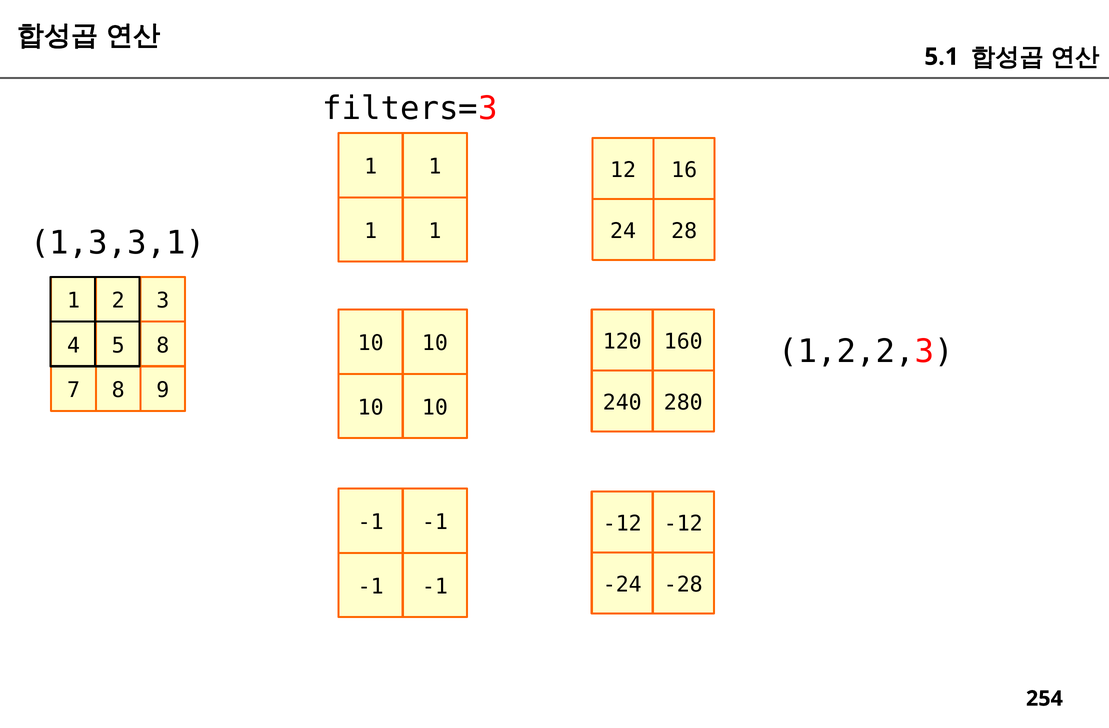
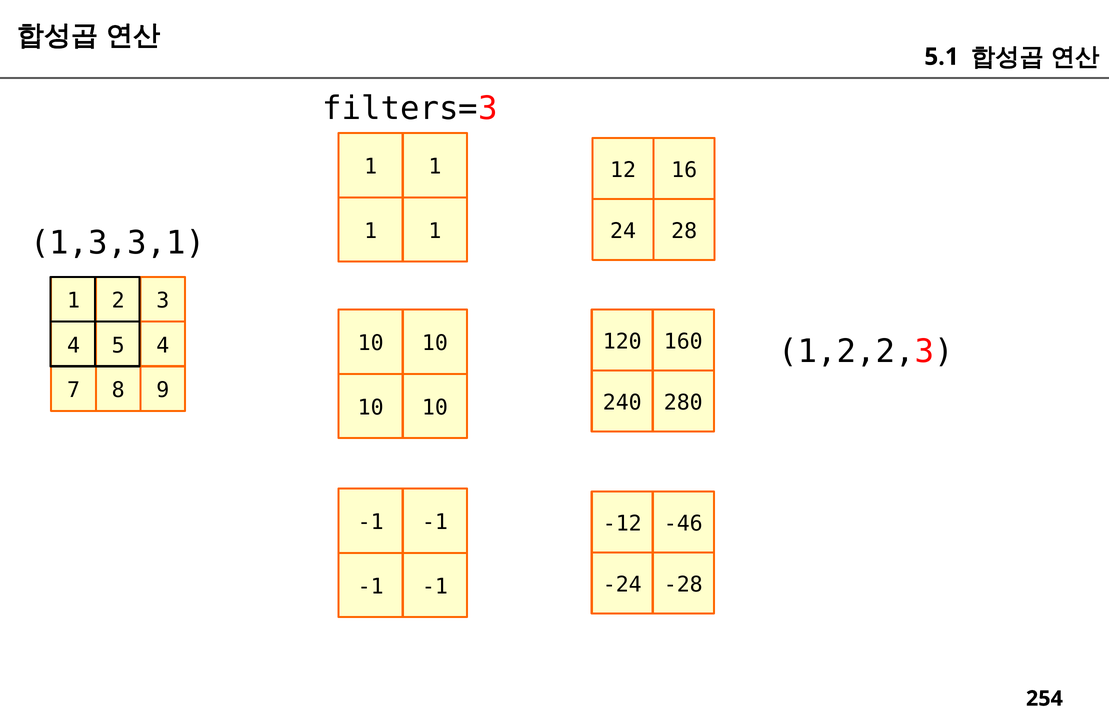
5 8: 8 -> 4 (163, 346)
-12 -12: -12 -> -46 (683, 524)
